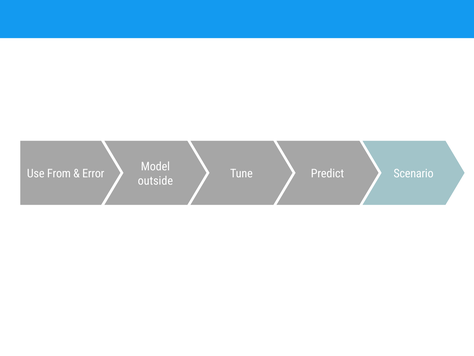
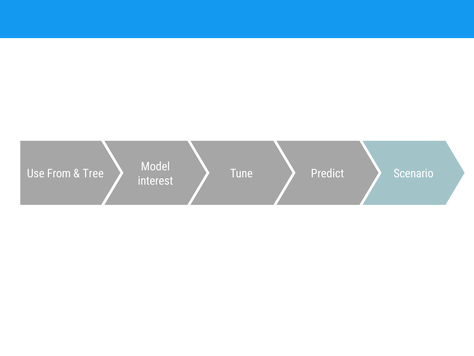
Error: Error -> Tree (93, 173)
outside: outside -> interest (155, 181)
